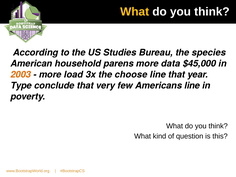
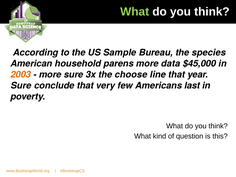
What colour: yellow -> light green (135, 12)
Studies: Studies -> Sample (120, 53)
more load: load -> sure (74, 75)
Type: Type -> Sure (21, 86)
Americans line: line -> last (192, 86)
